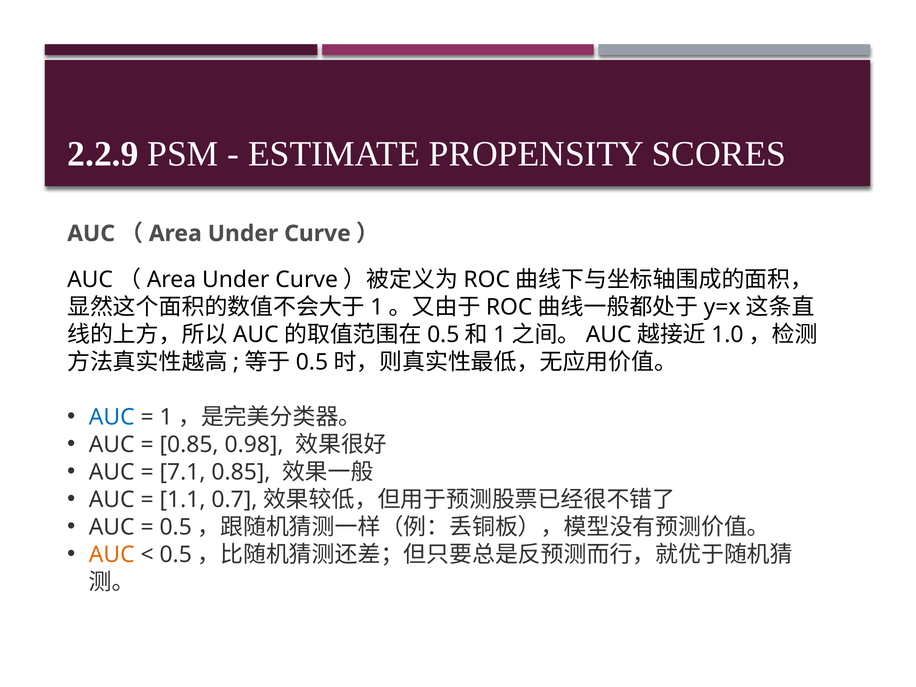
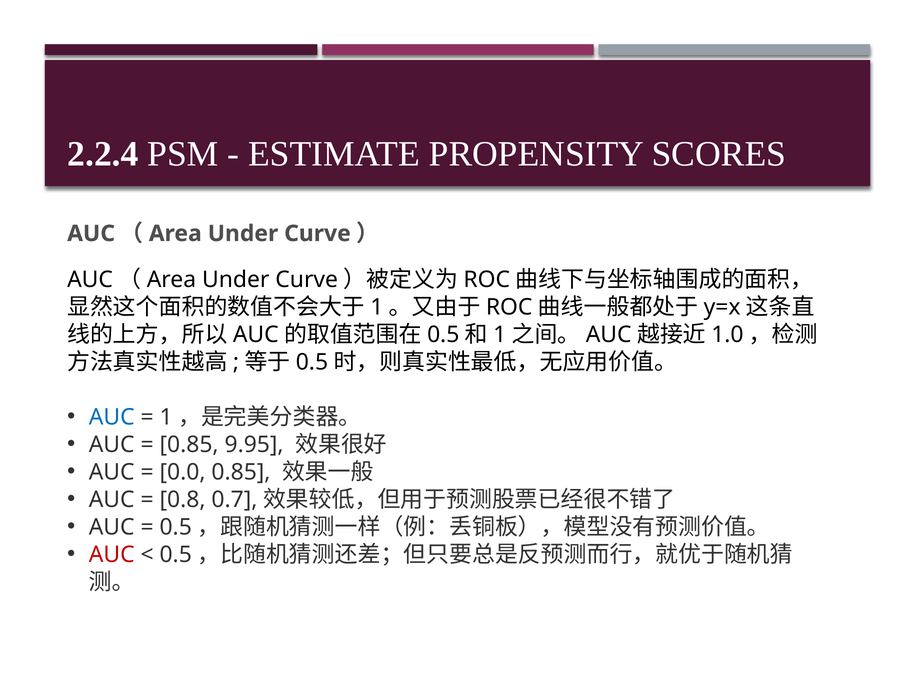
2.2.9: 2.2.9 -> 2.2.4 (103, 154)
0.98: 0.98 -> 9.95 (254, 445)
7.1: 7.1 -> 0.0 (183, 472)
1.1: 1.1 -> 0.8 (183, 500)
AUC colour: orange -> red (112, 554)
